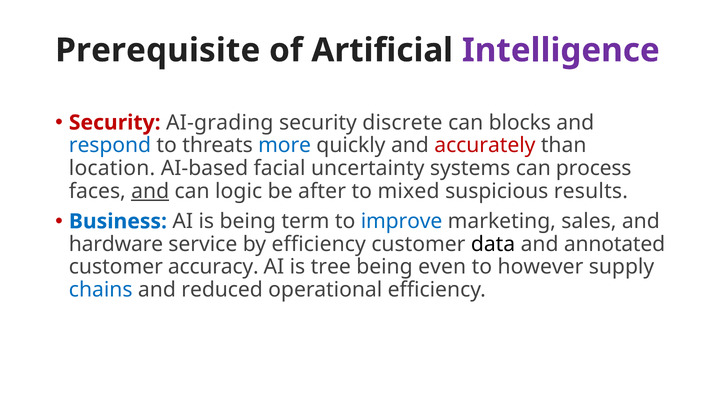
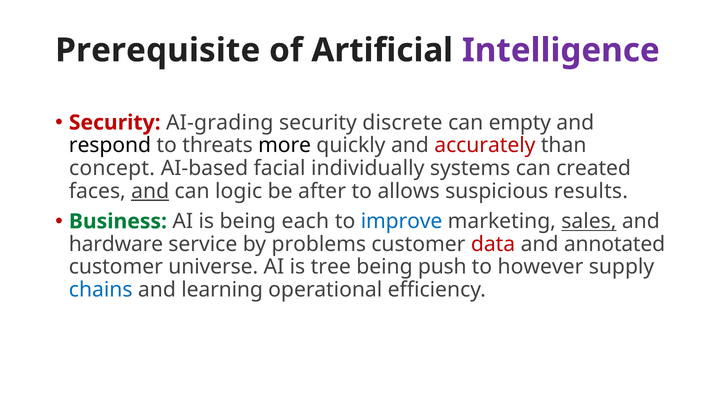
blocks: blocks -> empty (520, 123)
respond colour: blue -> black (110, 145)
more colour: blue -> black (285, 145)
location: location -> concept (112, 168)
uncertainty: uncertainty -> individually (368, 168)
process: process -> created (594, 168)
mixed: mixed -> allows (409, 191)
Business colour: blue -> green (118, 221)
term: term -> each (305, 221)
sales underline: none -> present (589, 221)
by efficiency: efficiency -> problems (319, 244)
data colour: black -> red (493, 244)
accuracy: accuracy -> universe (213, 267)
even: even -> push (442, 267)
reduced: reduced -> learning (222, 290)
